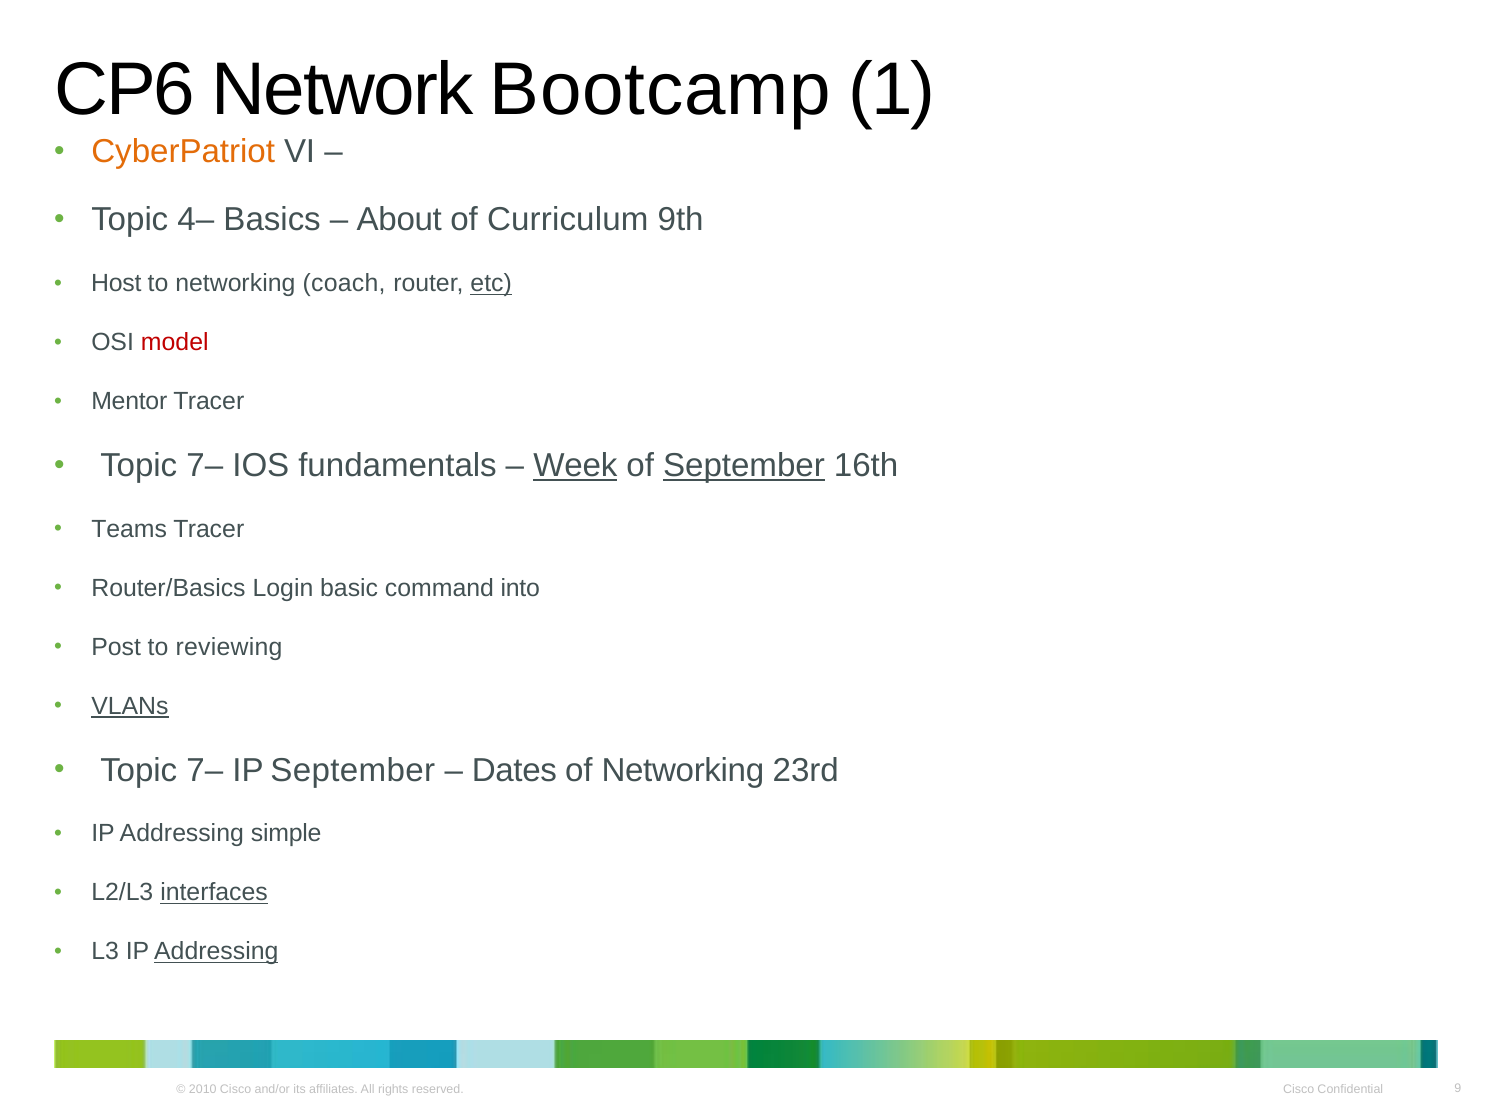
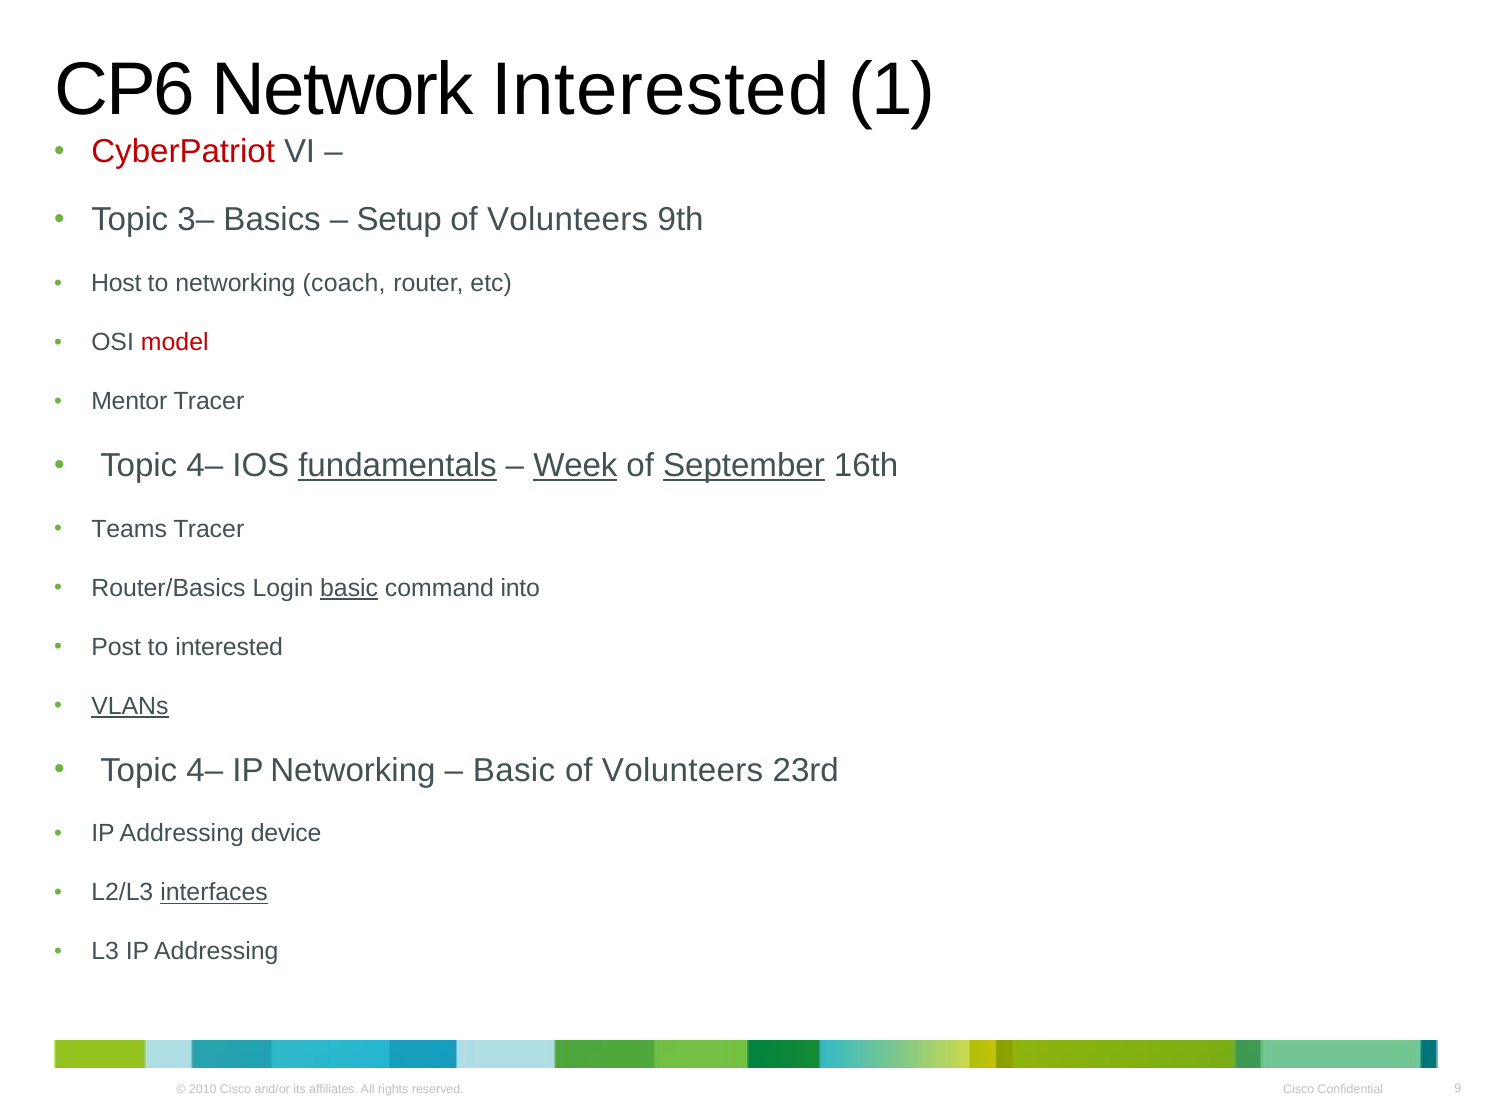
Network Bootcamp: Bootcamp -> Interested (660, 90)
CyberPatriot colour: orange -> red (183, 152)
4–: 4– -> 3– (196, 220)
About: About -> Setup (399, 220)
Curriculum: Curriculum -> Volunteers (568, 220)
etc underline: present -> none (491, 284)
7–: 7– -> 4– (205, 466)
fundamentals underline: none -> present (398, 466)
basic underline: none -> present (349, 588)
to reviewing: reviewing -> interested (229, 647)
7–: 7– -> 4– (205, 770)
IP September: September -> Networking (353, 770)
Dates: Dates -> Basic (514, 770)
Networking: Networking -> Volunteers (683, 770)
simple: simple -> device (286, 834)
Addressing underline: present -> none (216, 952)
